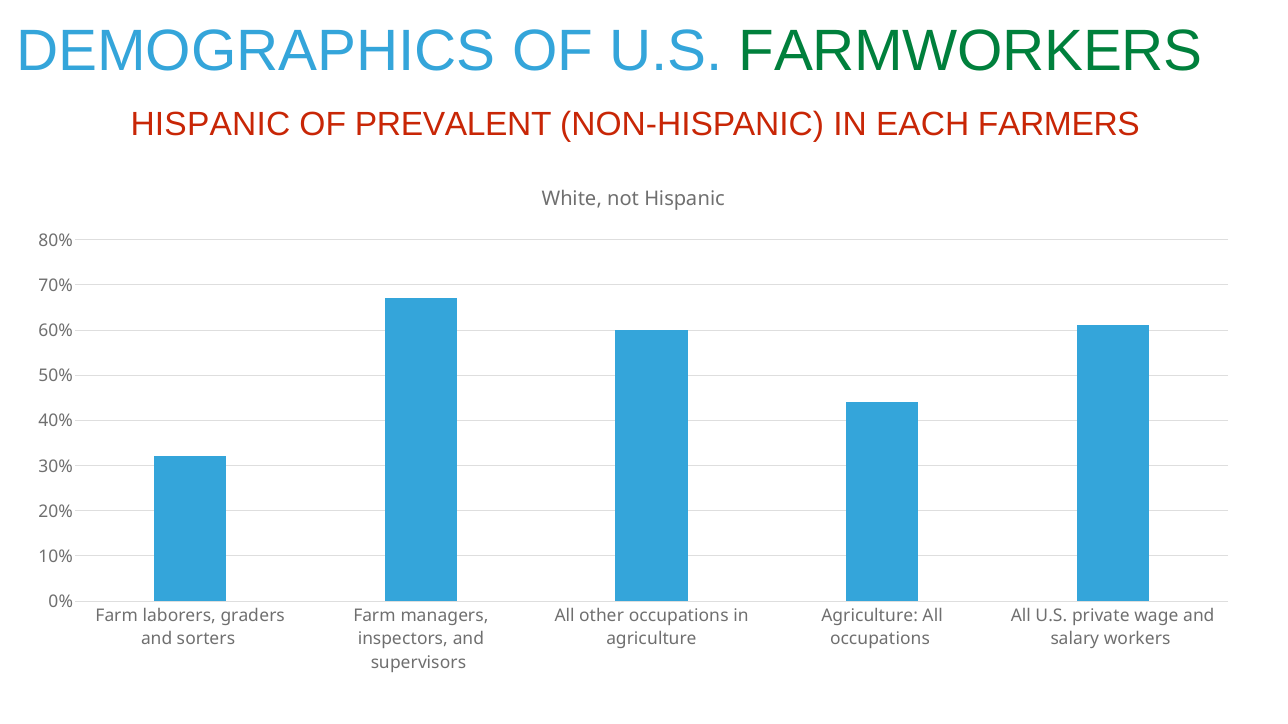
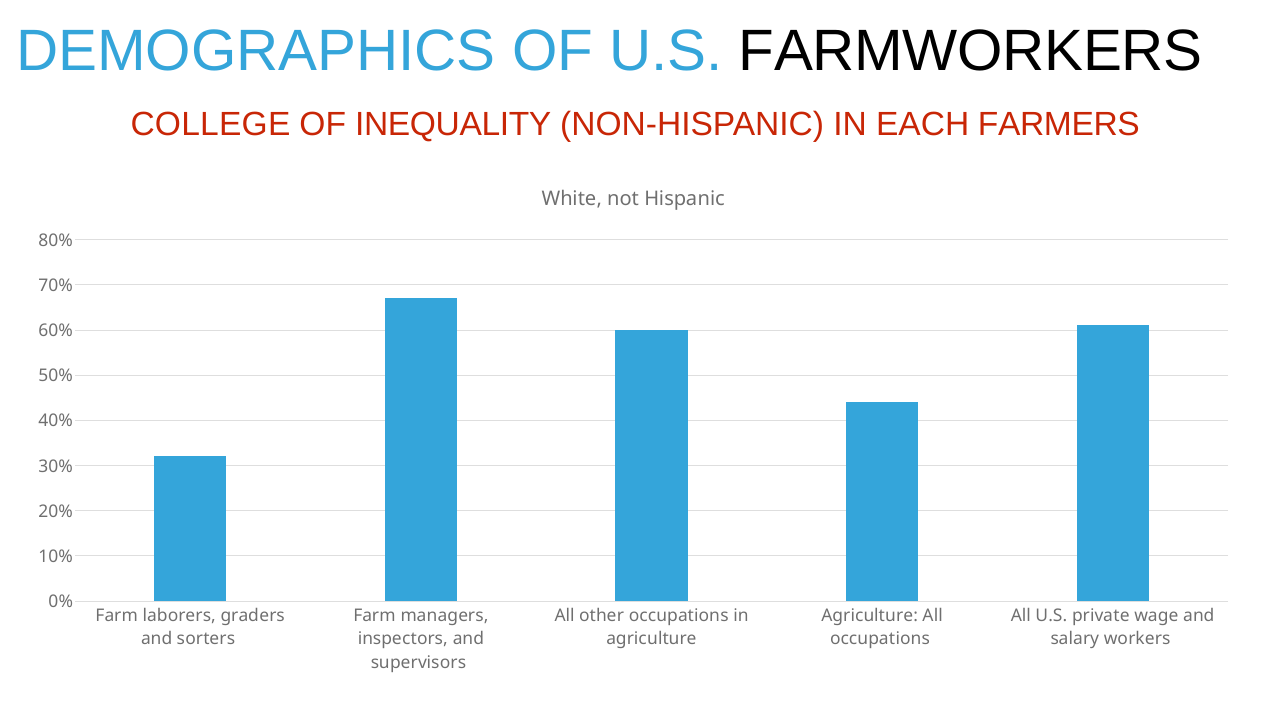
FARMWORKERS colour: green -> black (971, 52)
HISPANIC: HISPANIC -> COLLEGE (210, 124)
PREVALENT: PREVALENT -> INEQUALITY (453, 124)
